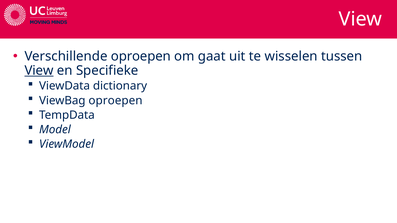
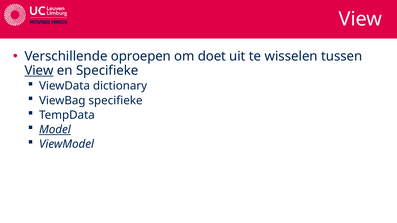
gaat: gaat -> doet (212, 56)
ViewBag oproepen: oproepen -> specifieke (116, 101)
Model underline: none -> present (55, 130)
